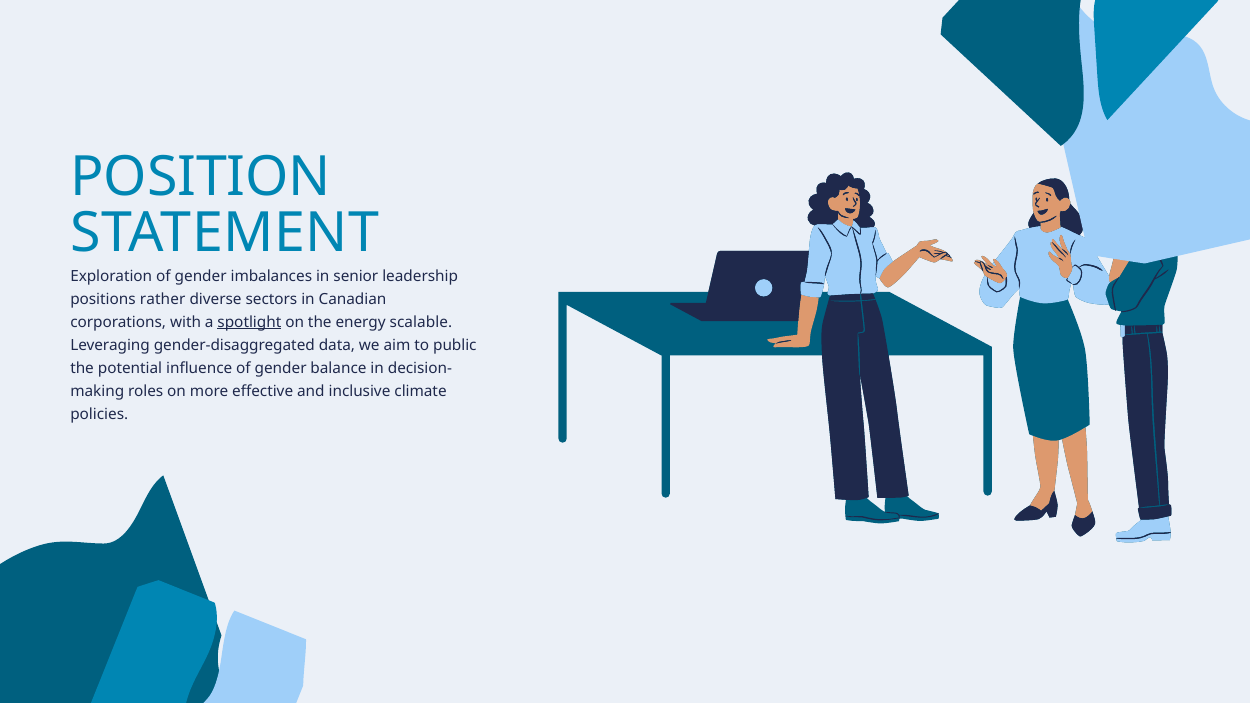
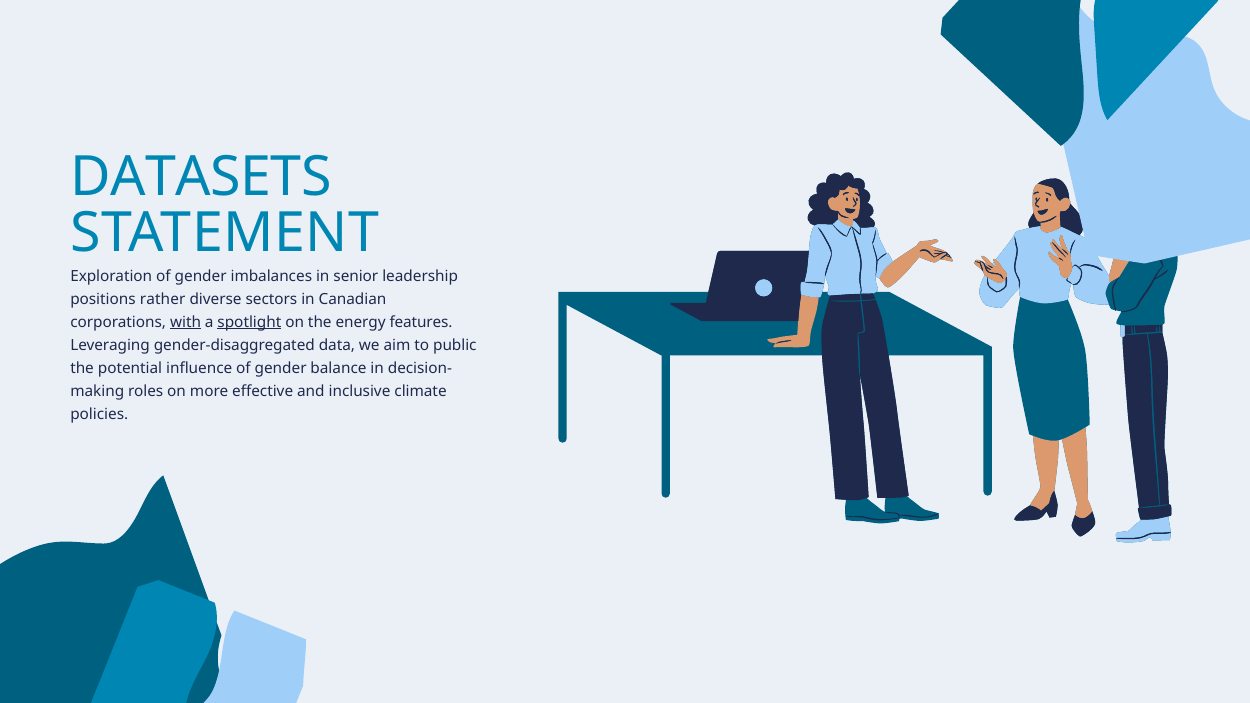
POSITION: POSITION -> DATASETS (201, 177)
with underline: none -> present (186, 322)
scalable: scalable -> features (421, 322)
